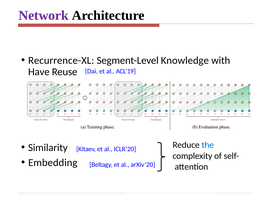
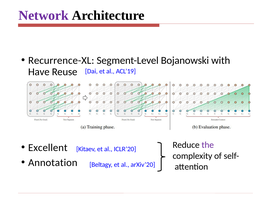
Knowledge: Knowledge -> Bojanowski (185, 61)
the colour: blue -> purple (208, 145)
Similarity: Similarity -> Excellent (48, 148)
Embedding: Embedding -> Annotation (53, 163)
